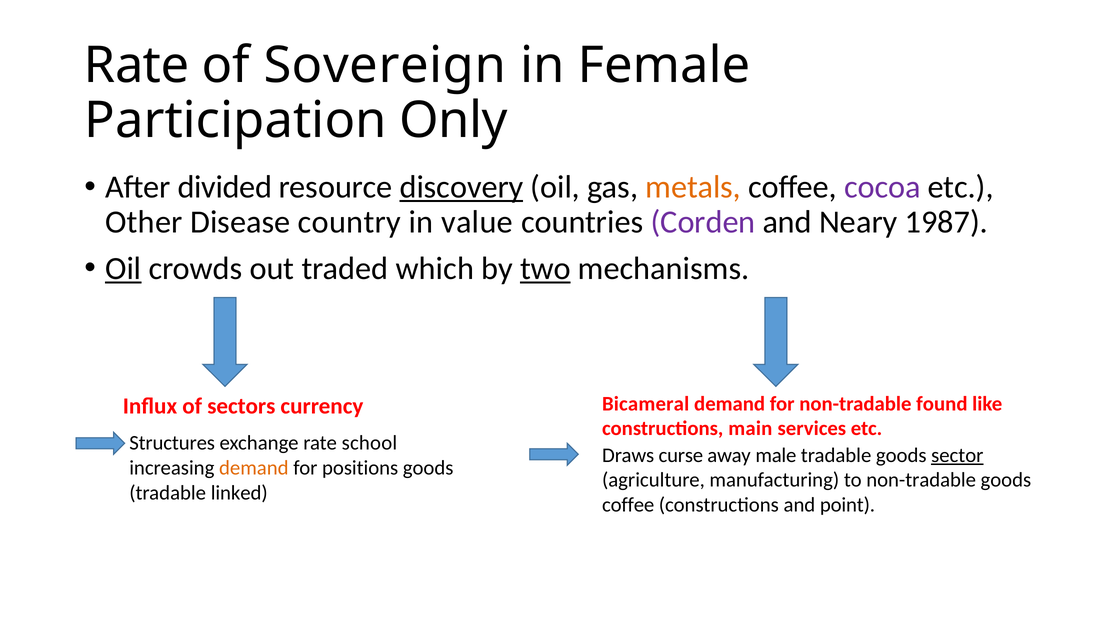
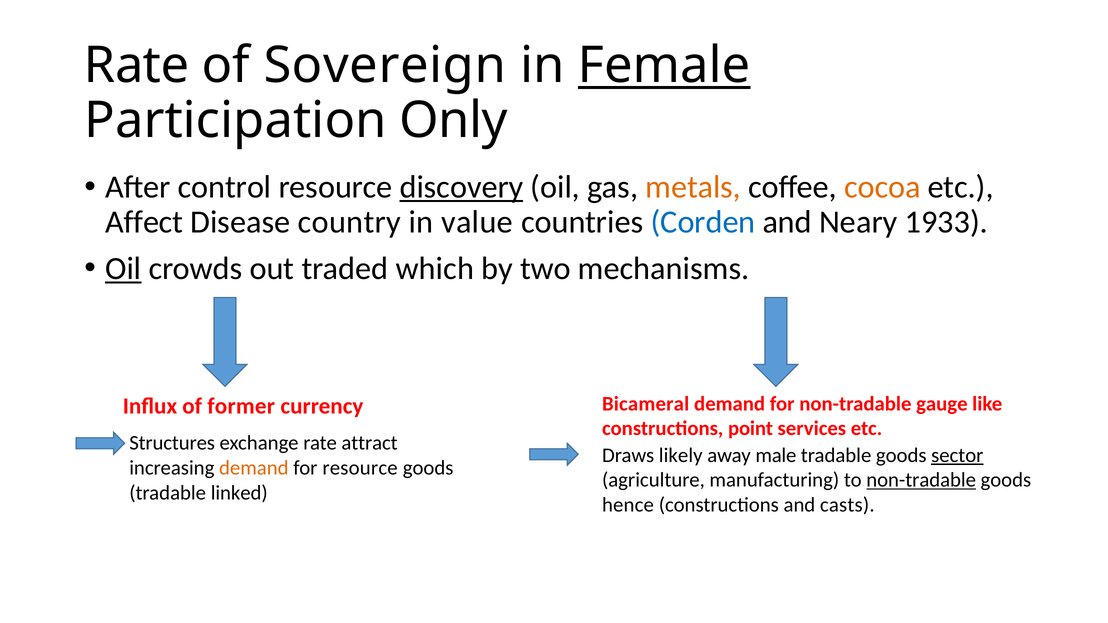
Female underline: none -> present (664, 66)
divided: divided -> control (225, 187)
cocoa colour: purple -> orange (882, 187)
Other: Other -> Affect (144, 222)
Corden colour: purple -> blue (703, 222)
1987: 1987 -> 1933 (946, 222)
two underline: present -> none (545, 269)
sectors: sectors -> former (241, 406)
found: found -> gauge (942, 404)
main: main -> point (751, 429)
school: school -> attract (370, 443)
curse: curse -> likely (681, 455)
for positions: positions -> resource (360, 468)
non-tradable underline: none -> present (921, 480)
coffee: coffee -> hence (628, 505)
point: point -> casts (847, 505)
